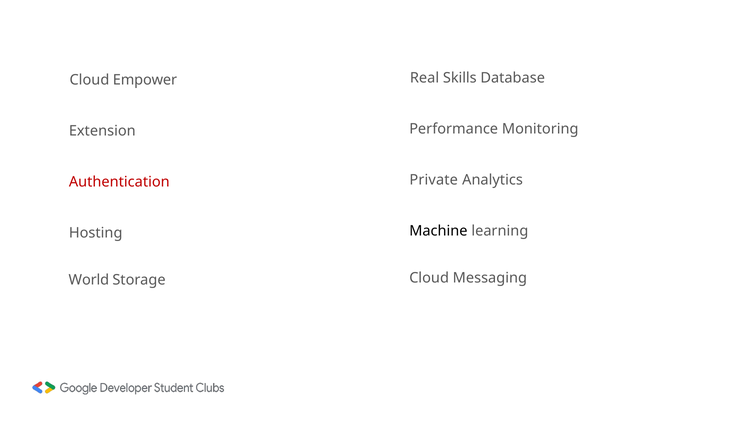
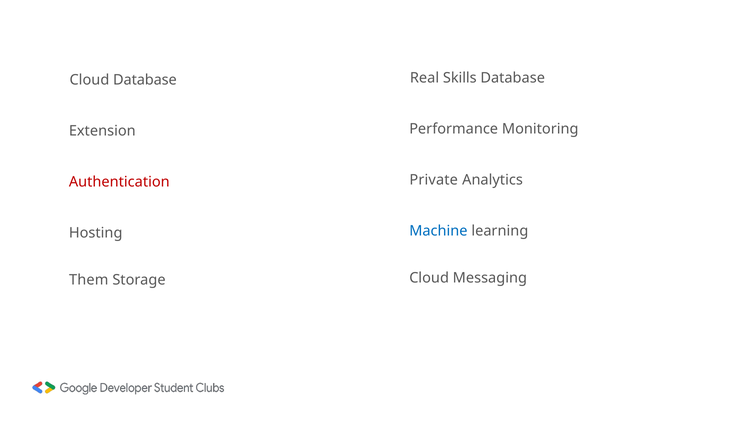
Cloud Empower: Empower -> Database (145, 80)
Machine colour: black -> blue (438, 231)
World: World -> Them (89, 280)
